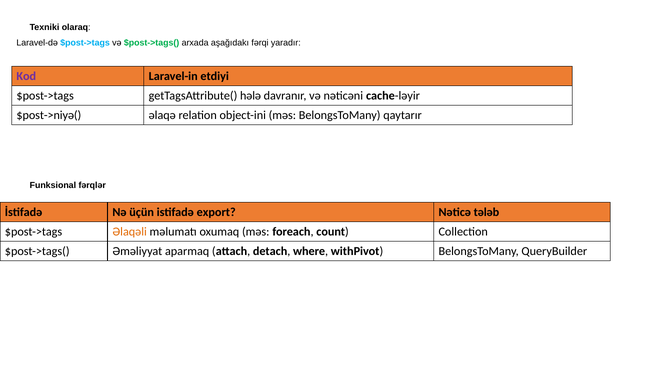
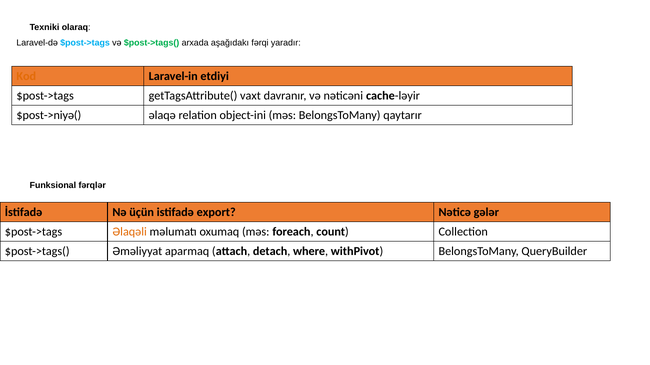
Kod colour: purple -> orange (26, 76)
hələ: hələ -> vaxt (250, 96)
tələb: tələb -> gələr (486, 213)
